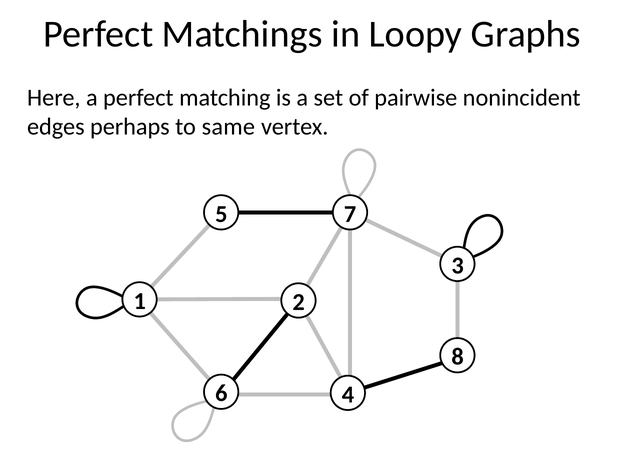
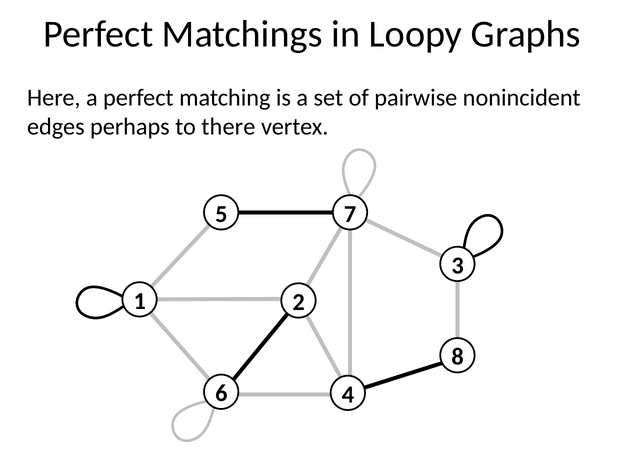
same: same -> there (228, 127)
